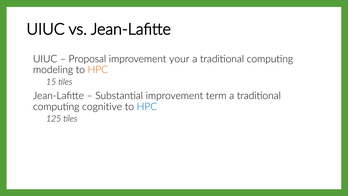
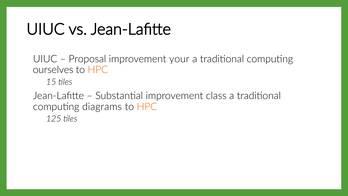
modeling: modeling -> ourselves (53, 70)
term: term -> class (216, 96)
cognitive: cognitive -> diagrams (102, 107)
HPC colour: blue -> orange (147, 107)
